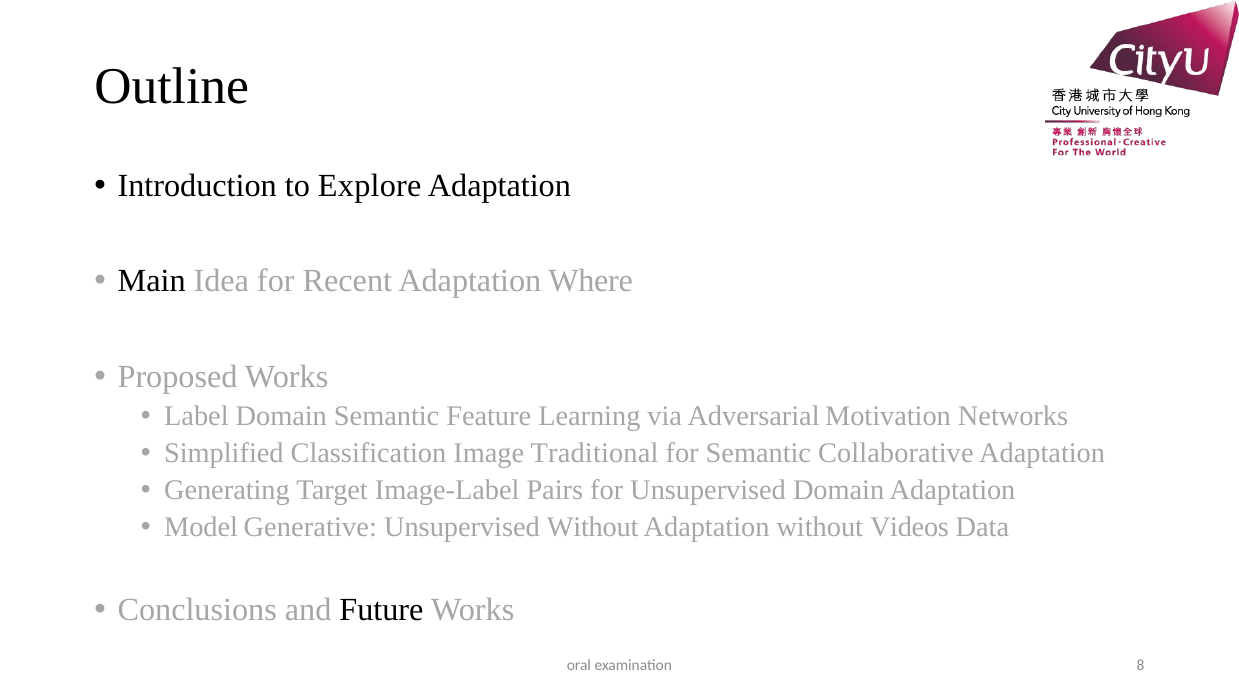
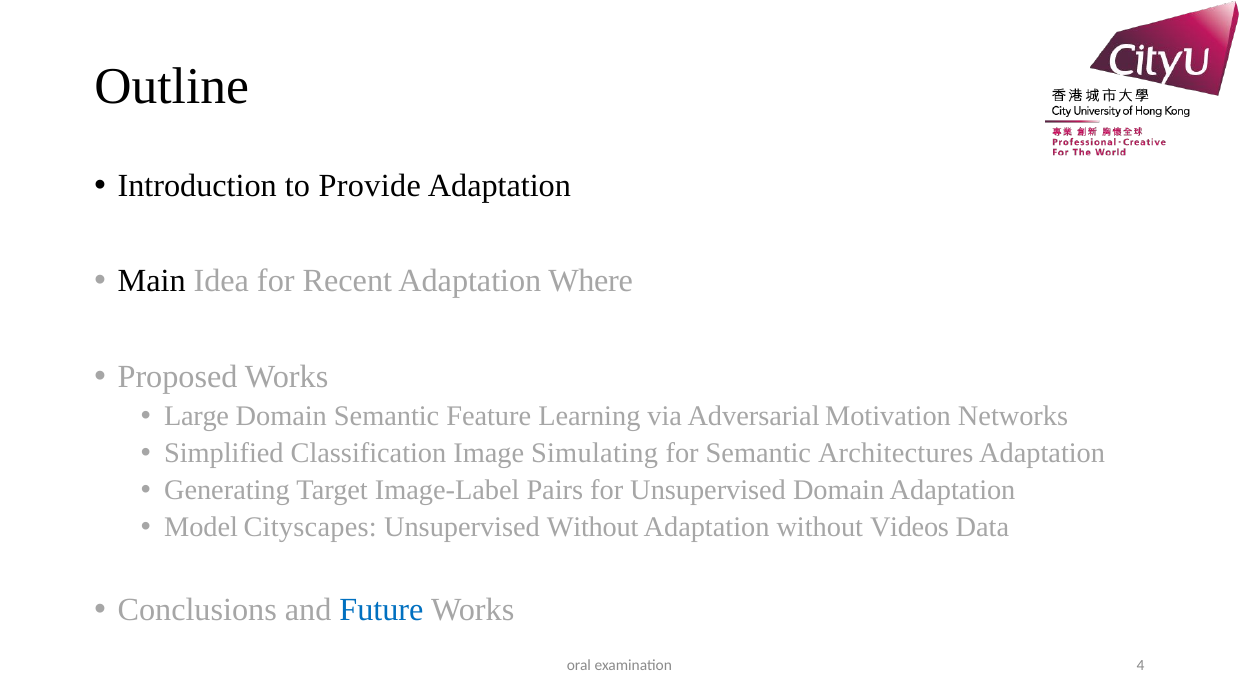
Explore: Explore -> Provide (370, 186)
Label: Label -> Large (197, 416)
Traditional: Traditional -> Simulating (595, 453)
Collaborative: Collaborative -> Architectures (896, 453)
Generative: Generative -> Cityscapes (310, 527)
Future colour: black -> blue (381, 610)
8: 8 -> 4 (1141, 665)
